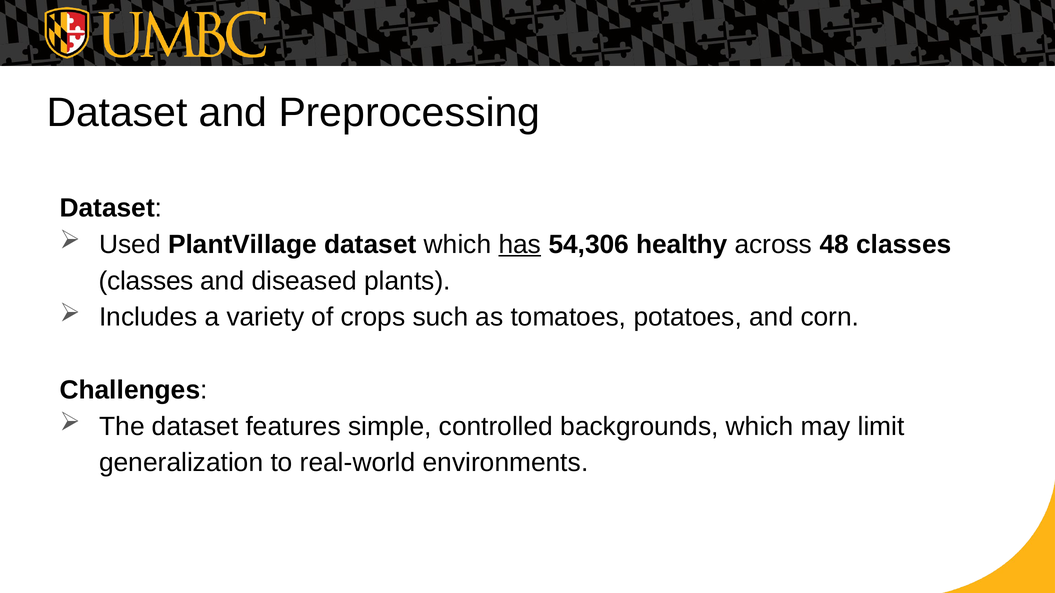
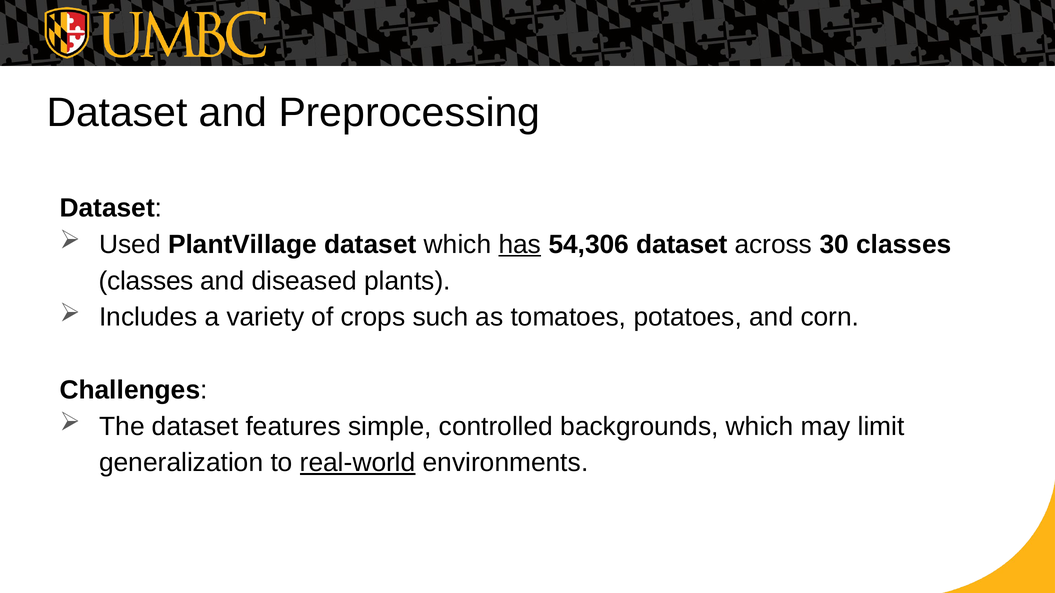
54,306 healthy: healthy -> dataset (682, 245)
48: 48 -> 30 (834, 245)
real-world underline: none -> present (358, 463)
